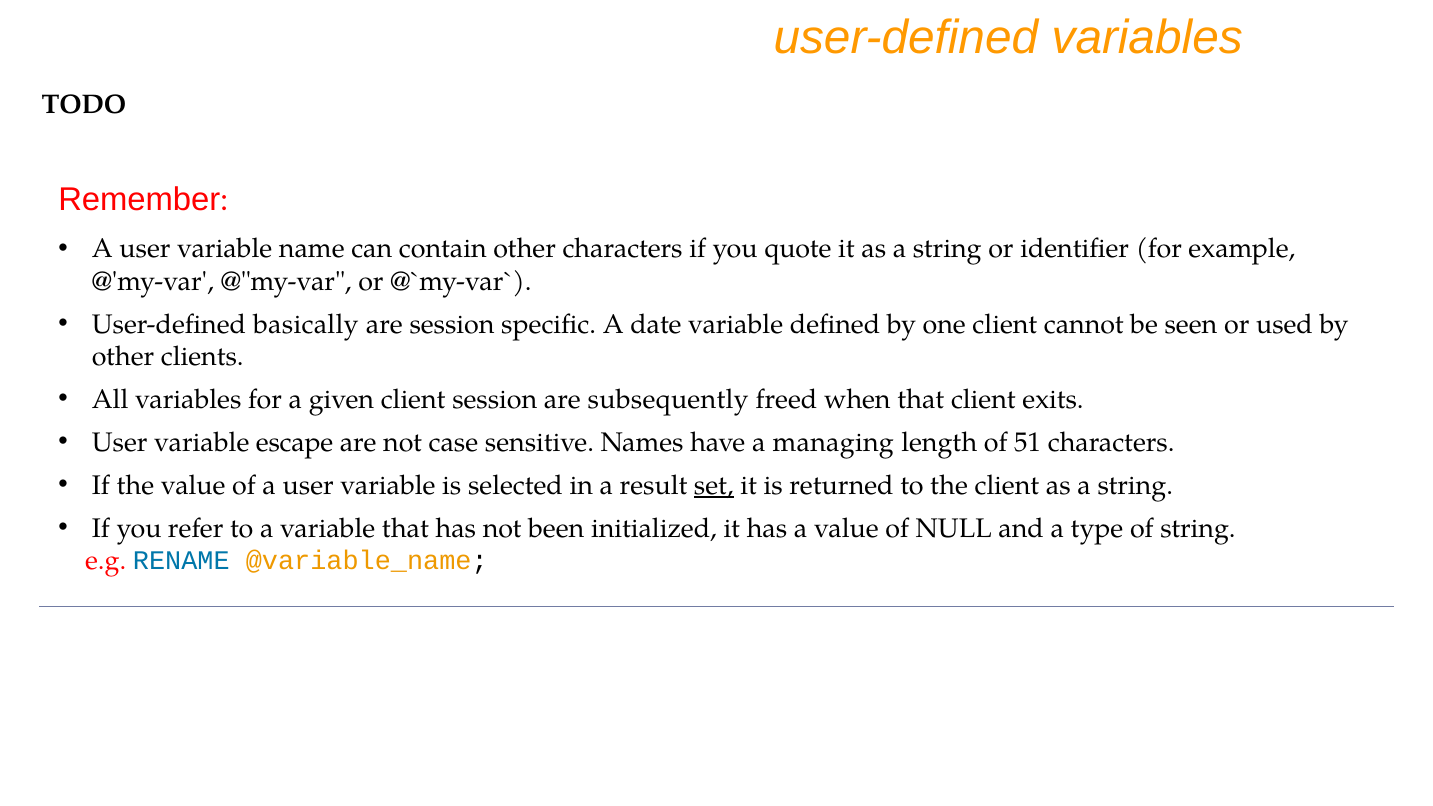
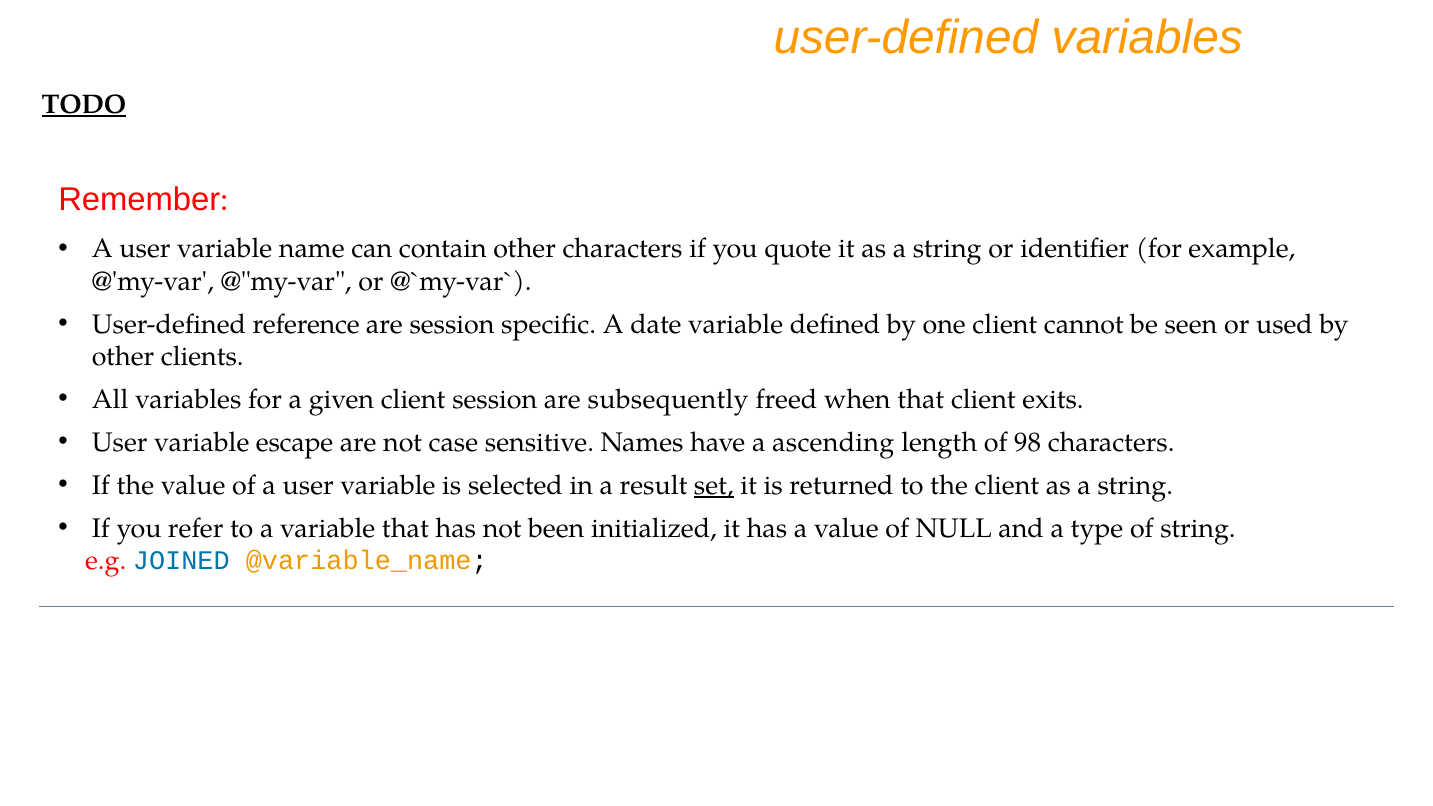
TODO underline: none -> present (84, 105)
basically: basically -> reference (306, 324)
managing: managing -> ascending (833, 442)
51: 51 -> 98 (1028, 442)
RENAME: RENAME -> JOINED (181, 561)
